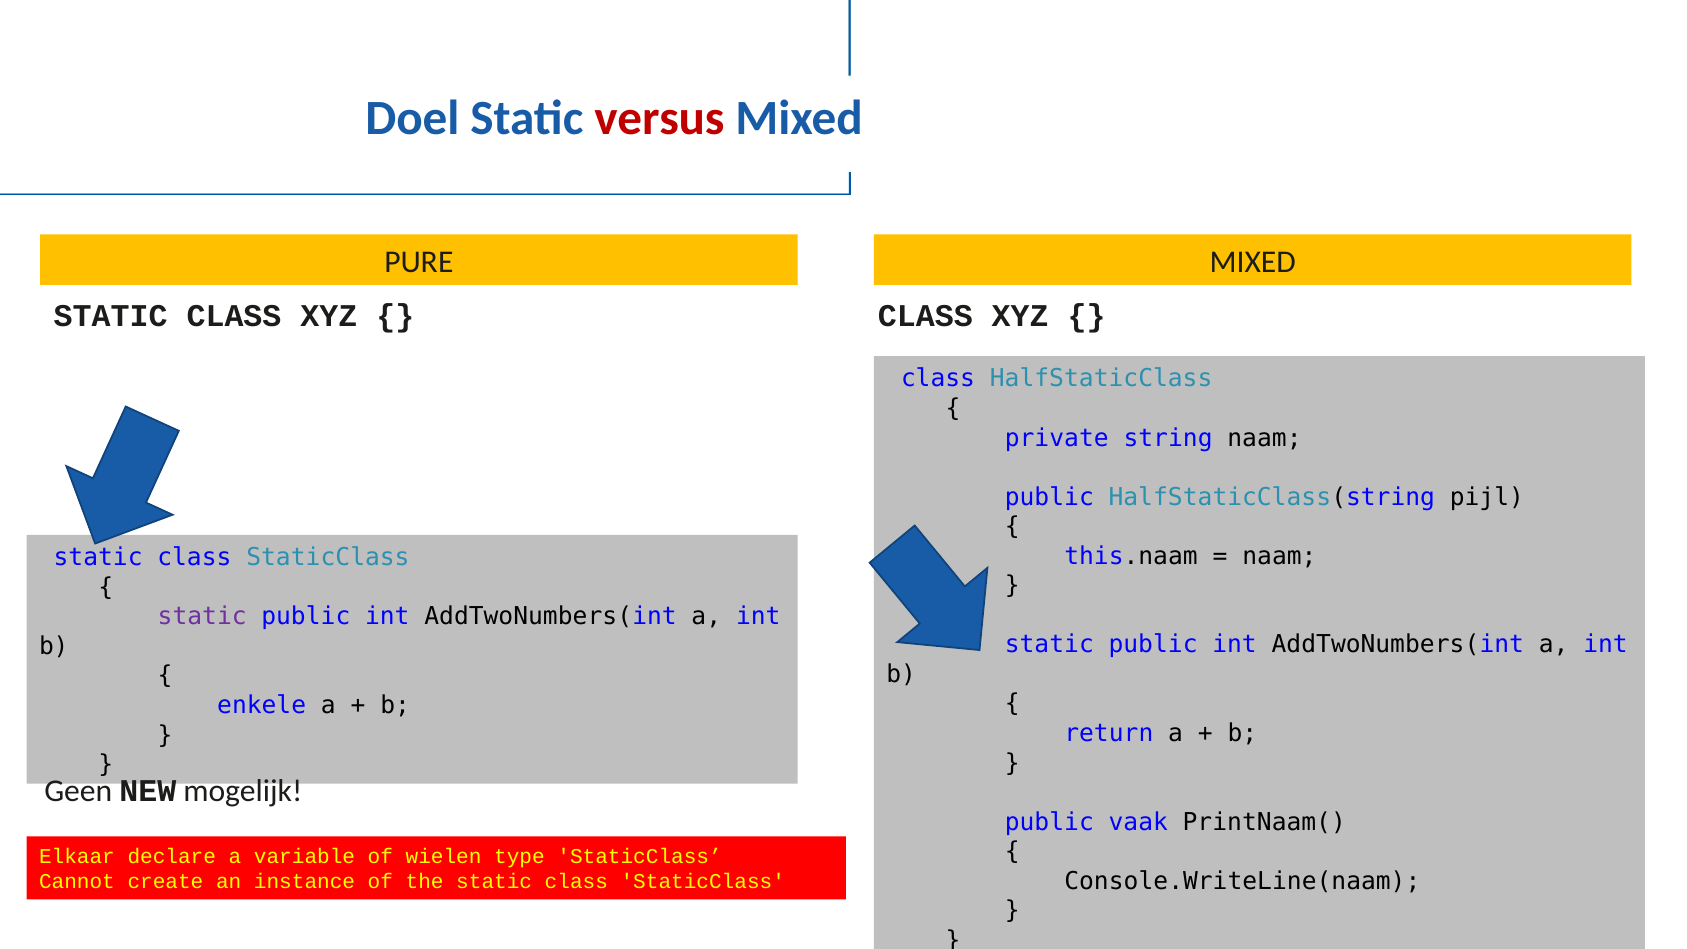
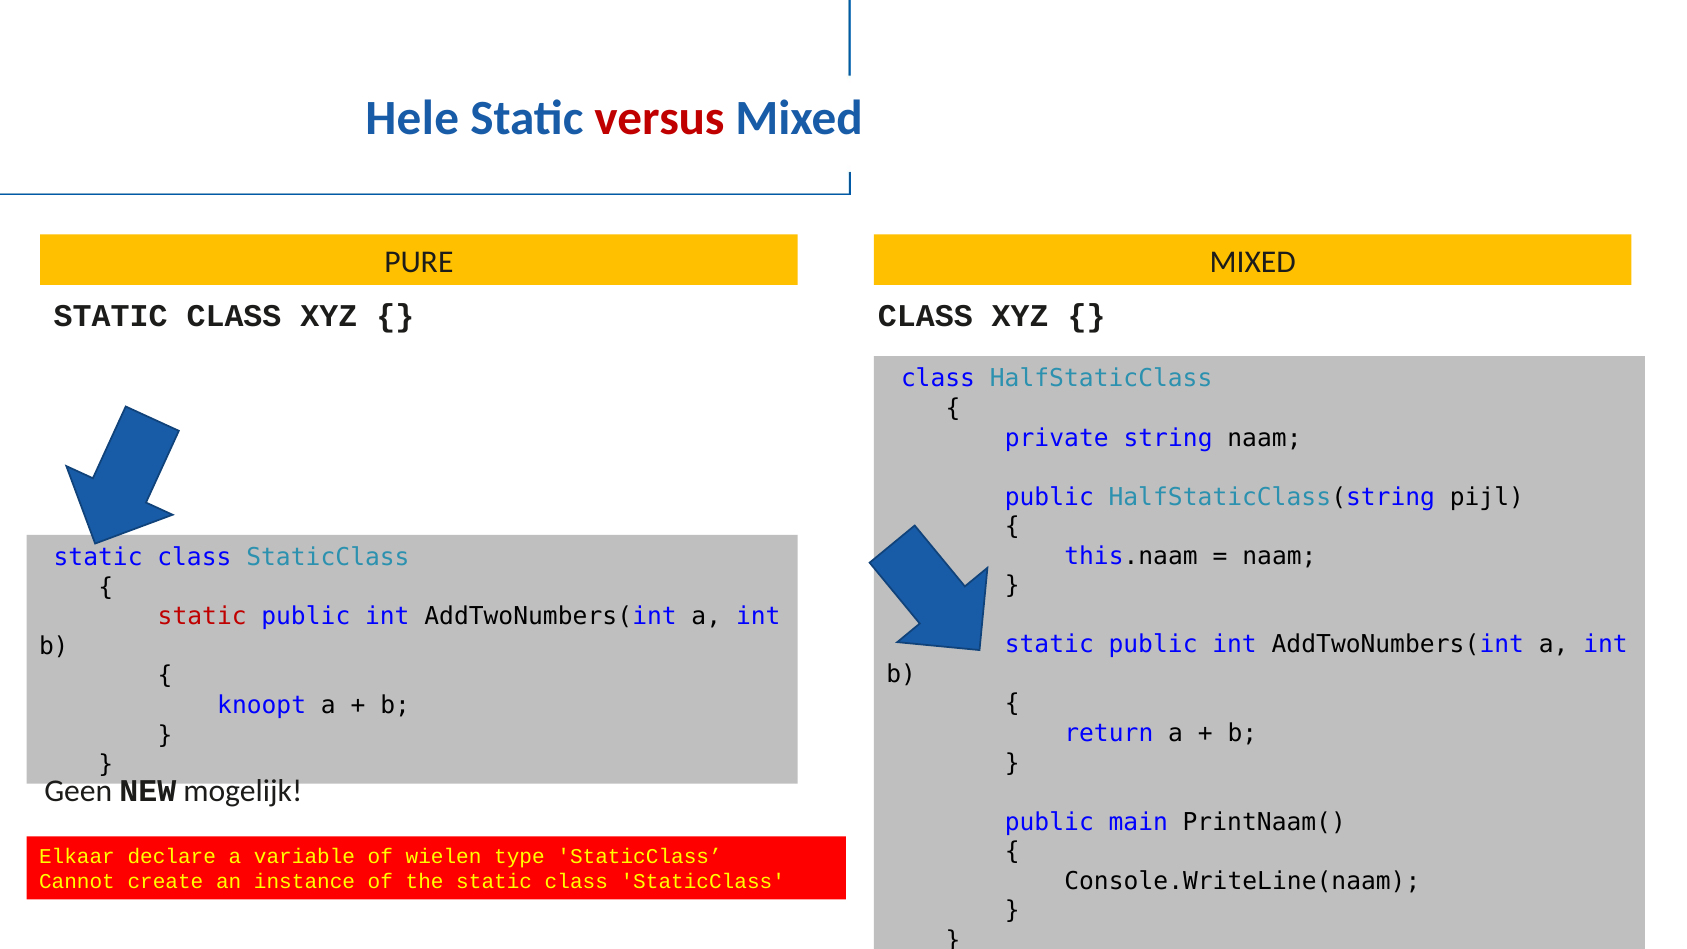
Doel: Doel -> Hele (412, 118)
static colour: purple -> red (202, 617)
enkele: enkele -> knoopt (262, 705)
vaak: vaak -> main (1138, 822)
